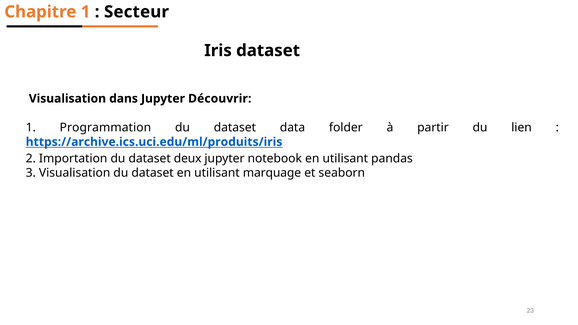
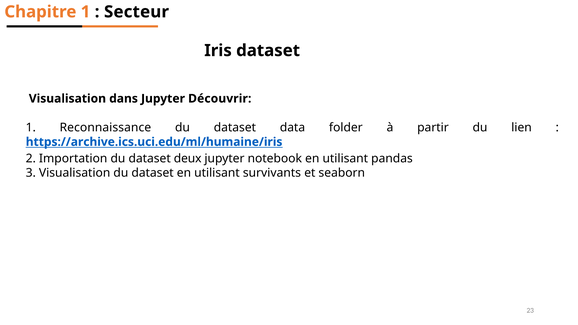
Programmation: Programmation -> Reconnaissance (105, 128)
https://archive.ics.uci.edu/ml/produits/iris: https://archive.ics.uci.edu/ml/produits/iris -> https://archive.ics.uci.edu/ml/humaine/iris (154, 142)
marquage: marquage -> survivants (272, 173)
